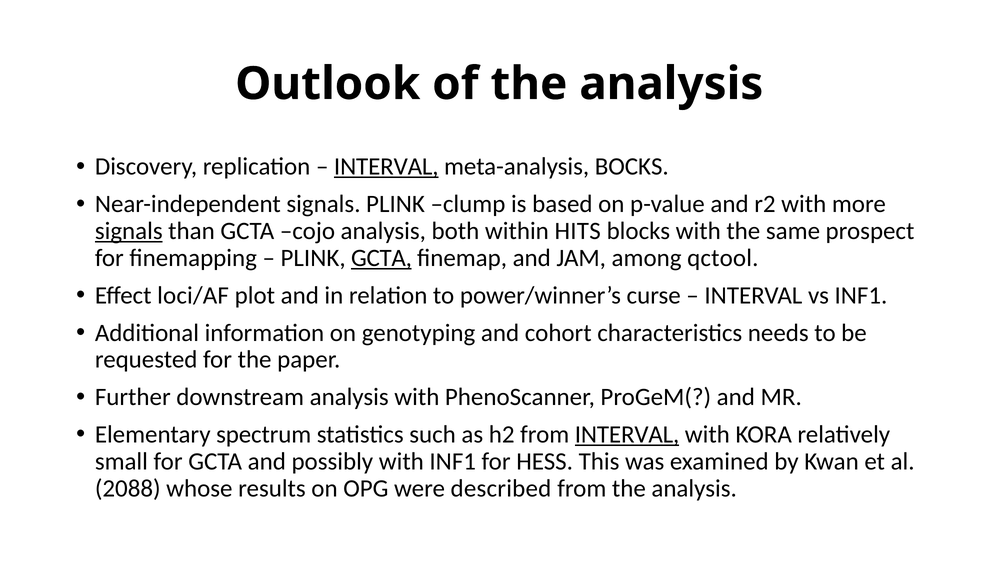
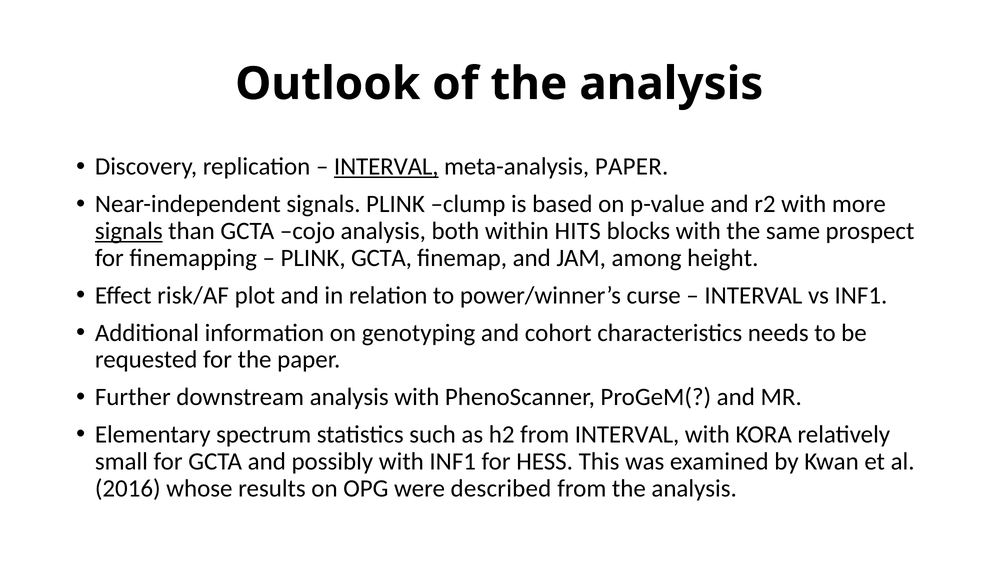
meta-analysis BOCKS: BOCKS -> PAPER (632, 167)
GCTA underline: present -> none (381, 258)
qctool: qctool -> height (723, 258)
loci/AF: loci/AF -> risk/AF (193, 295)
INTERVAL underline: present -> none (627, 434)
2088: 2088 -> 2016 (128, 488)
